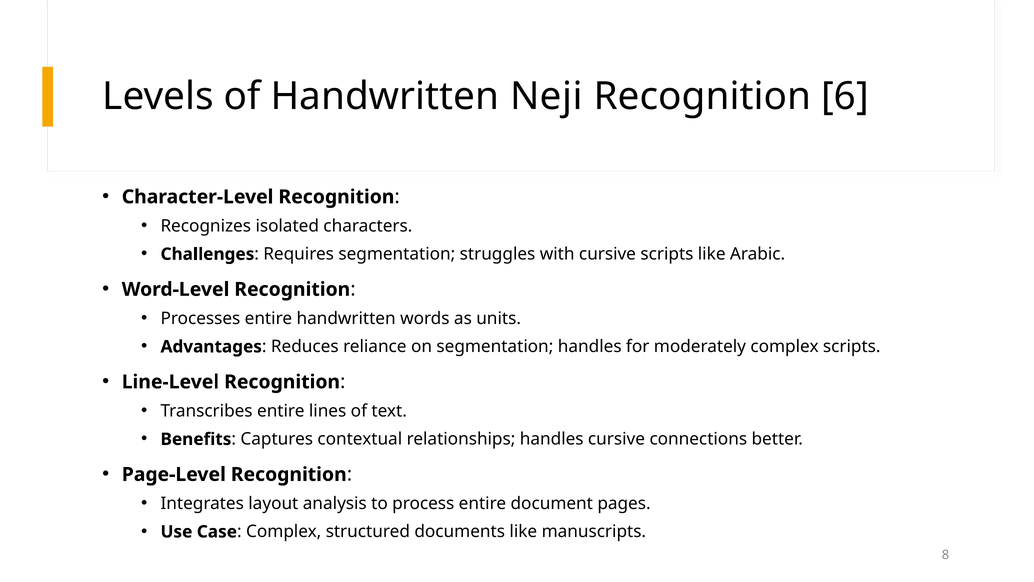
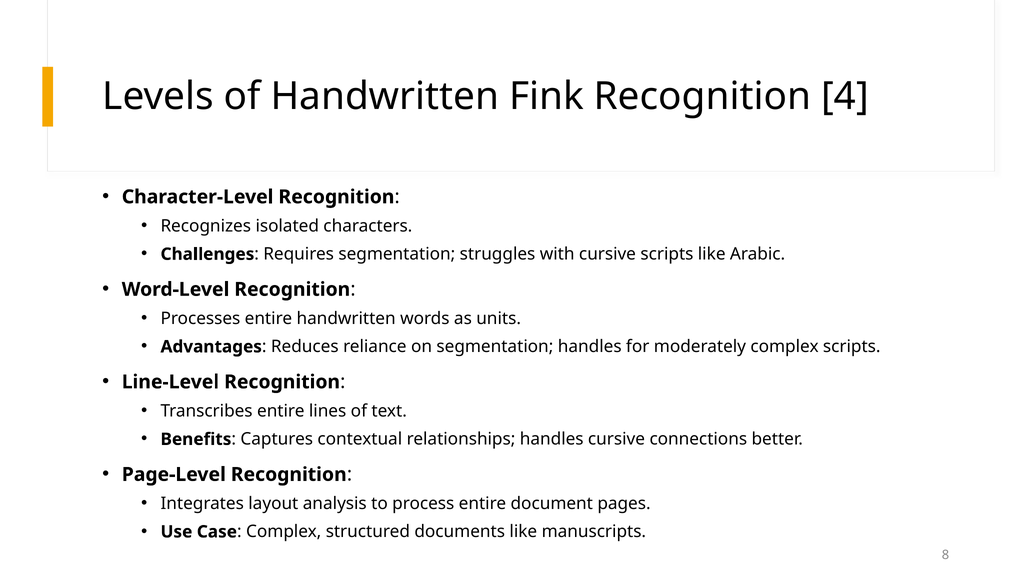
Neji: Neji -> Fink (547, 96)
6: 6 -> 4 (845, 96)
